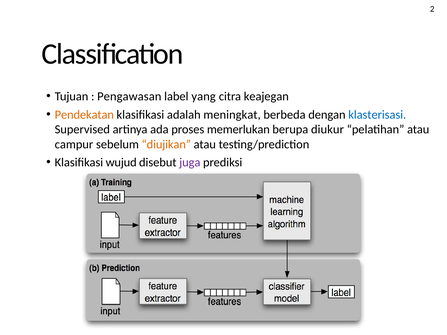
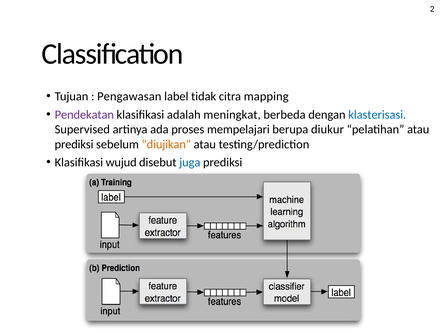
yang: yang -> tidak (204, 97)
keajegan: keajegan -> mapping (266, 97)
Pendekatan colour: orange -> purple (84, 115)
memerlukan: memerlukan -> mempelajari (238, 130)
campur: campur -> prediksi (74, 145)
juga colour: purple -> blue (190, 163)
